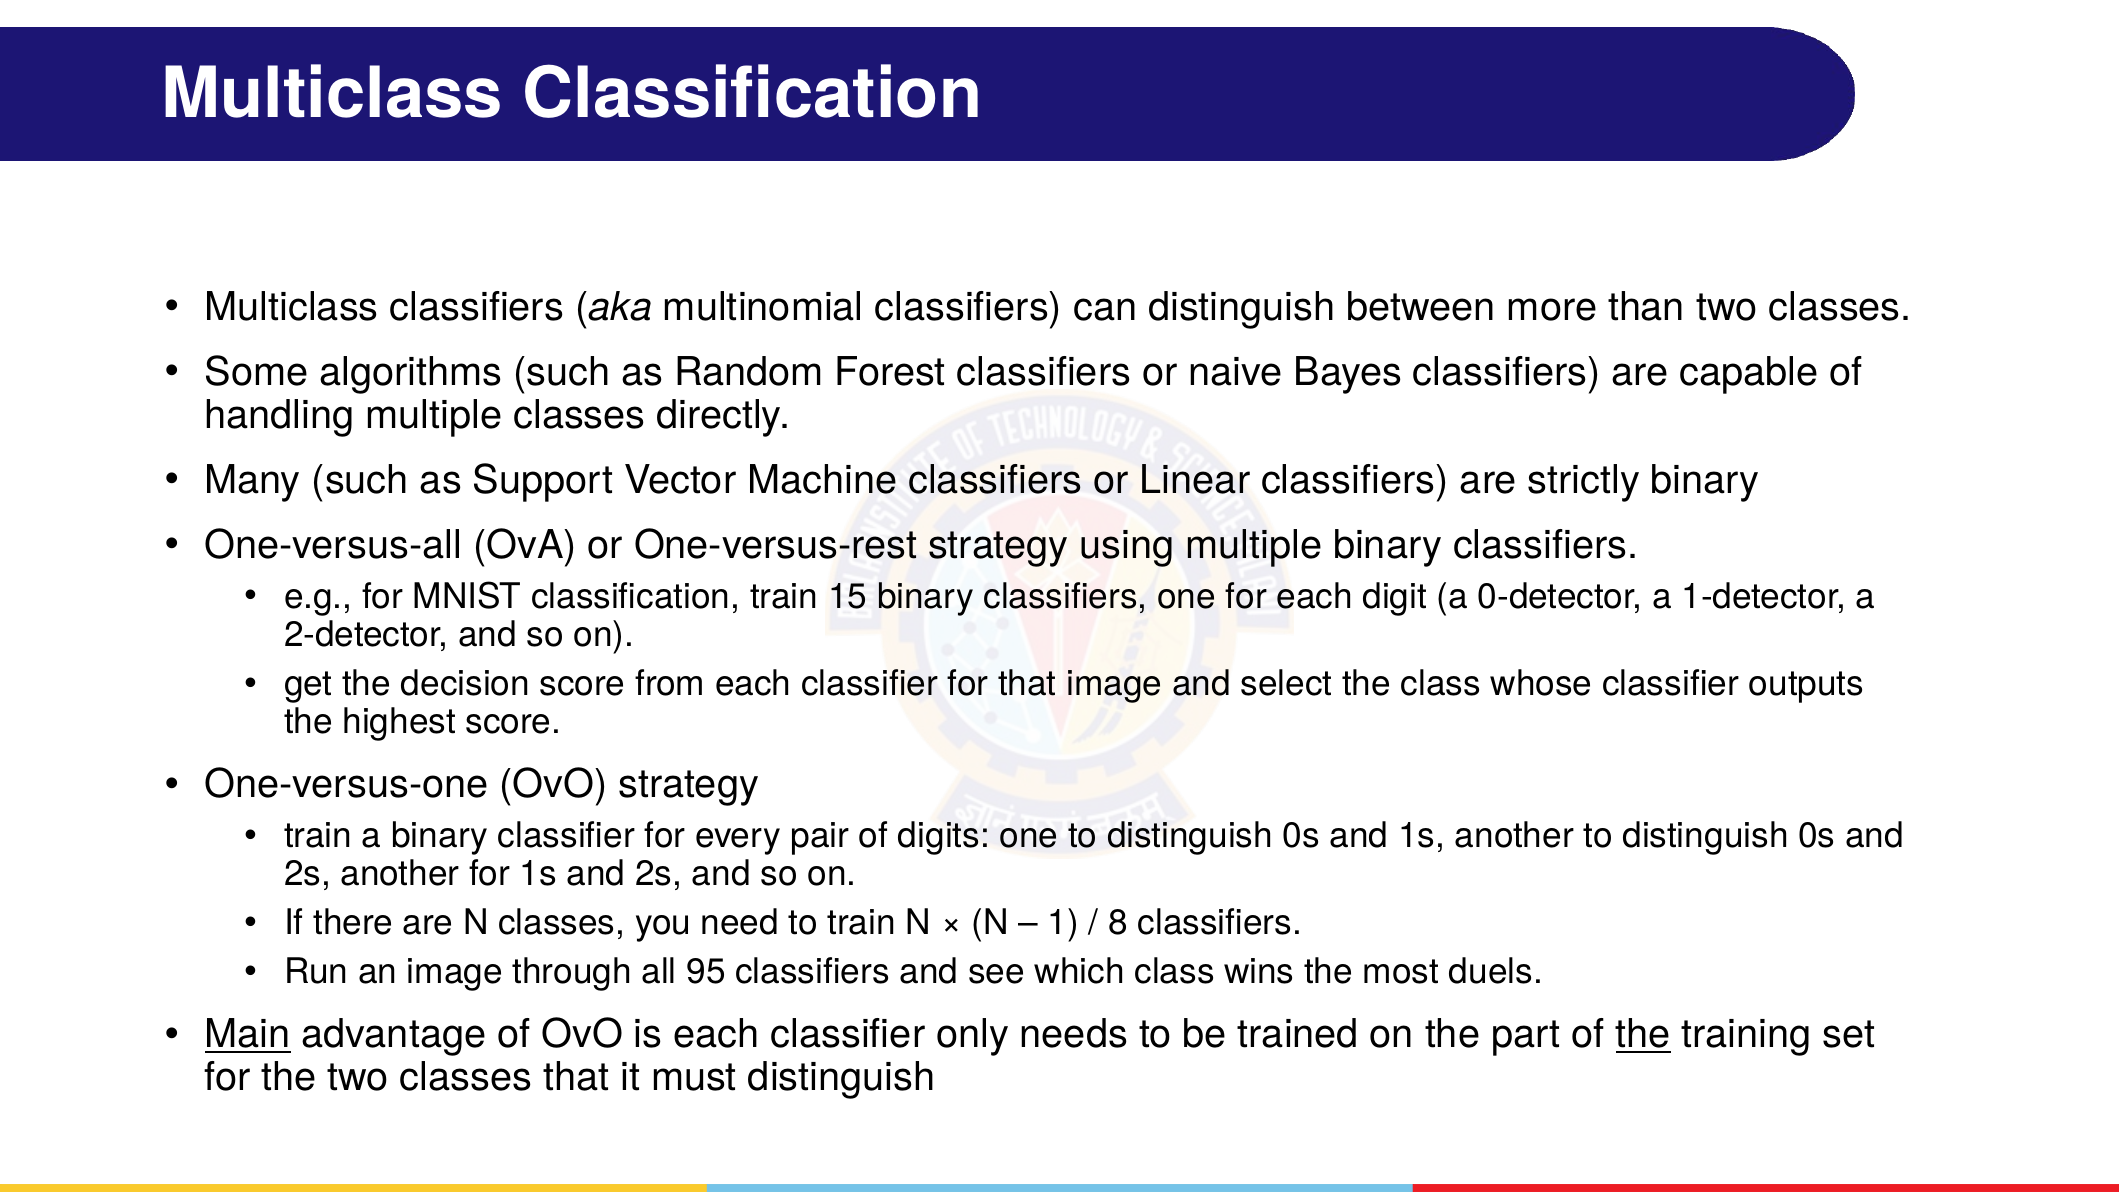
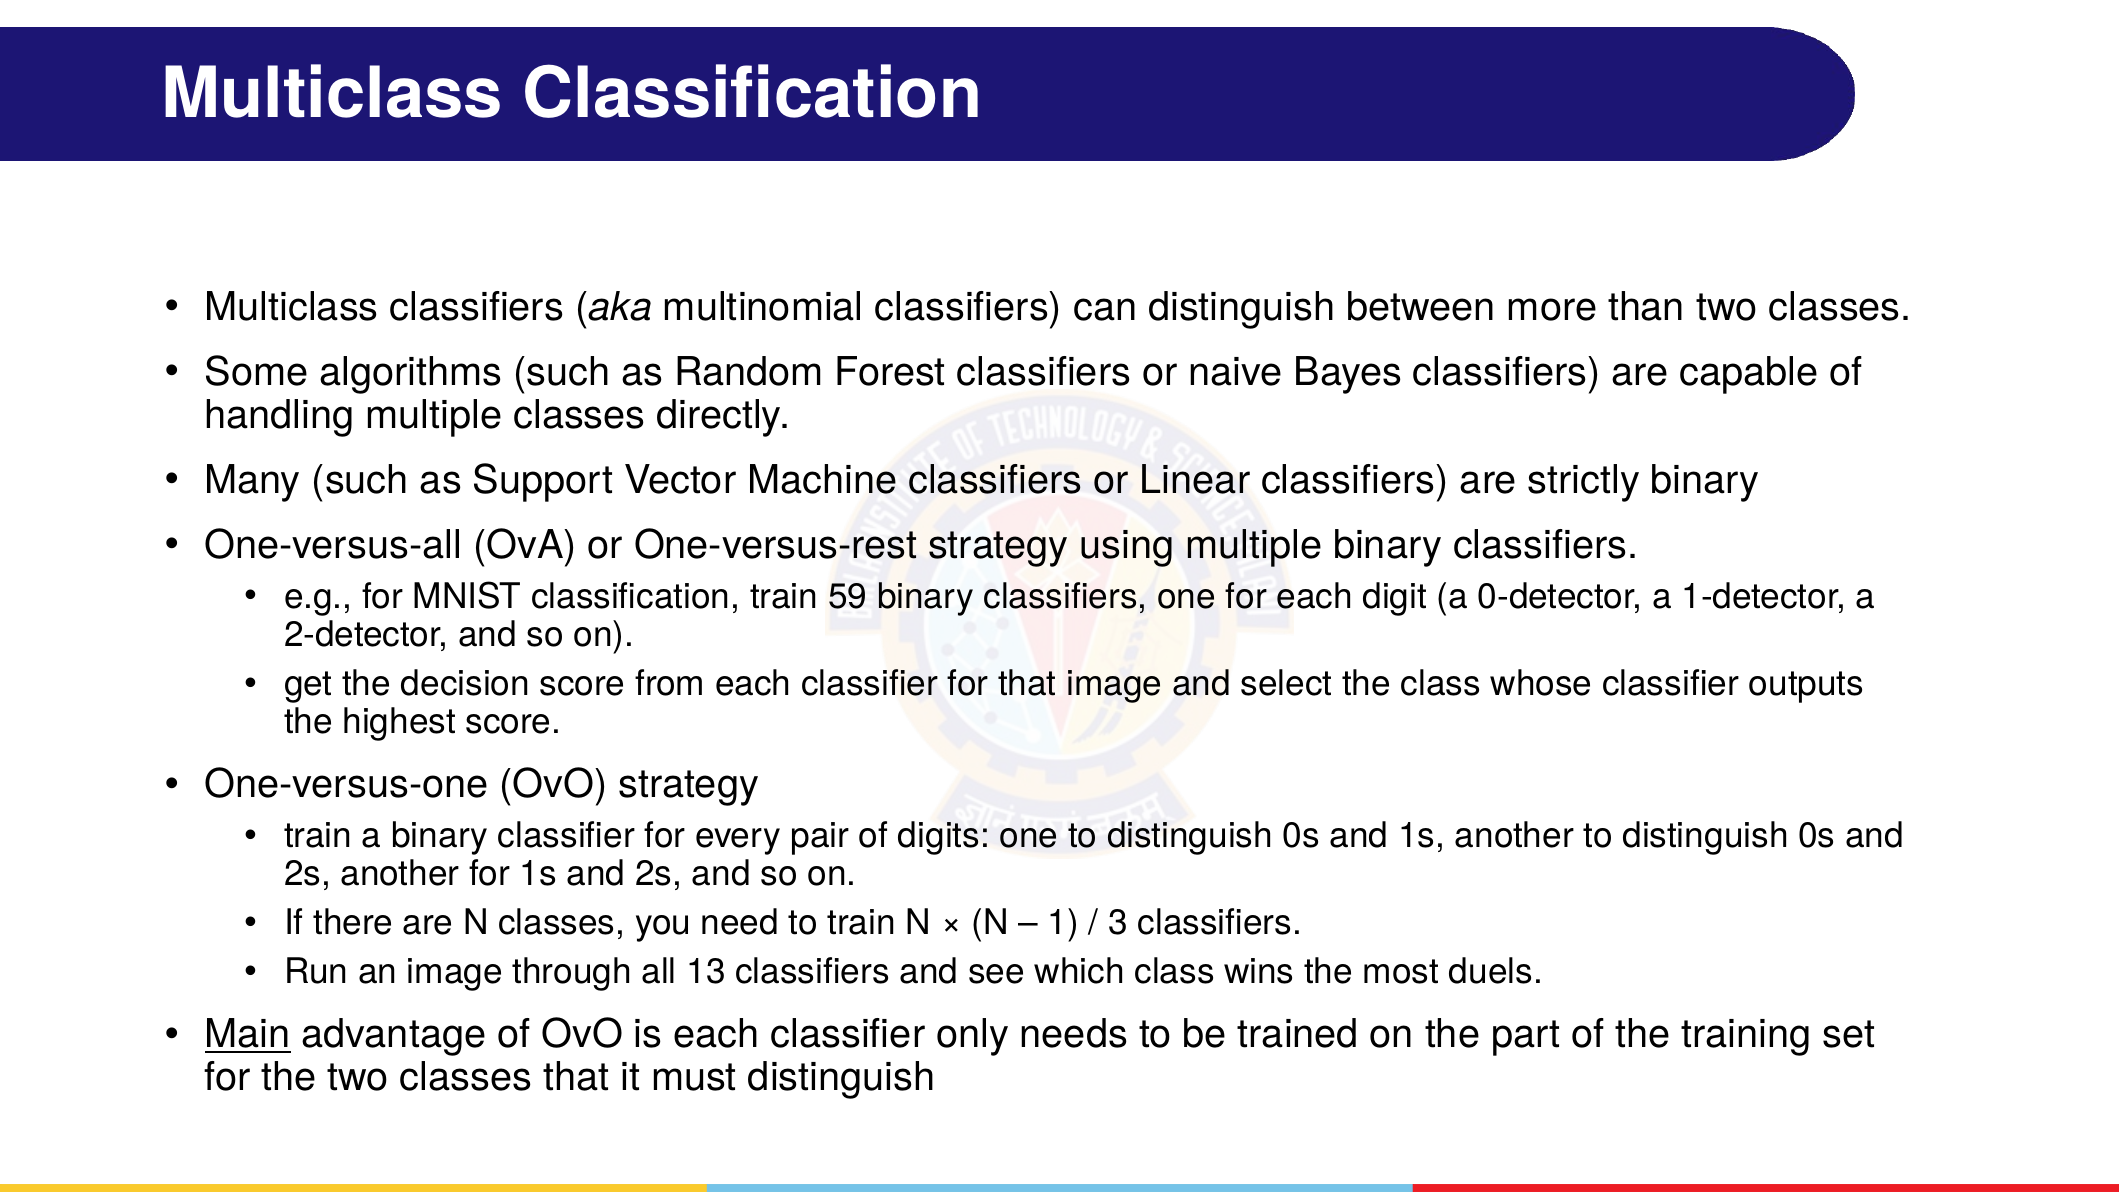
15: 15 -> 59 (848, 597)
8: 8 -> 3 (1118, 923)
95: 95 -> 13 (706, 972)
the underline: present -> none (1643, 1035)
